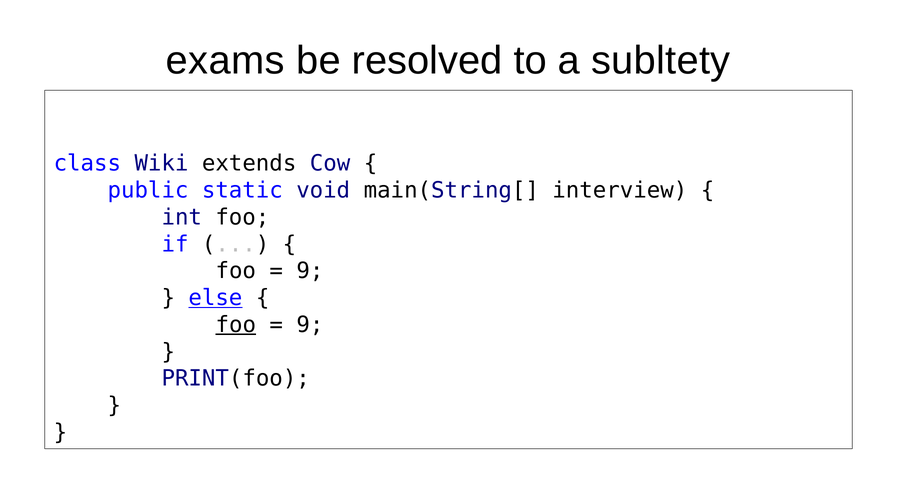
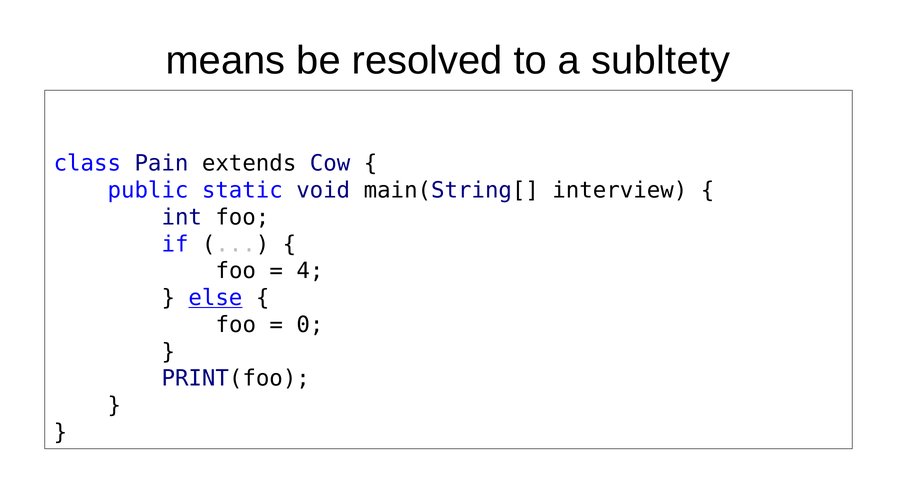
exams: exams -> means (225, 60)
Wiki: Wiki -> Pain (161, 164)
9: 9 -> 4 (310, 271)
foo underline: present -> none (236, 325)
9: 9 -> 0 (310, 325)
